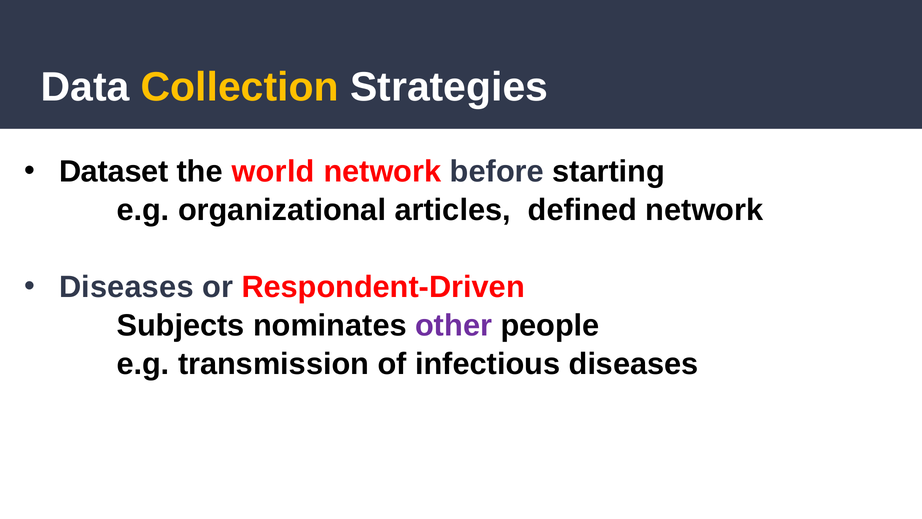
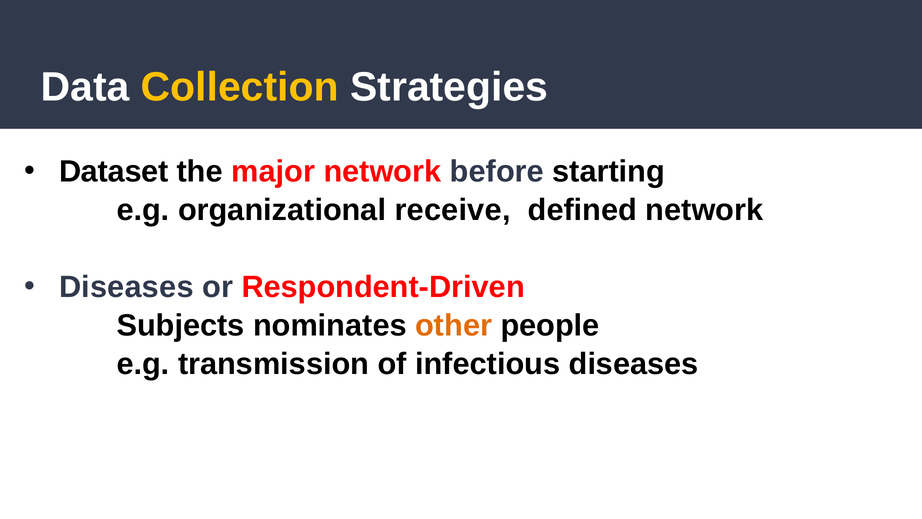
world: world -> major (273, 172)
articles: articles -> receive (453, 210)
other colour: purple -> orange (454, 325)
